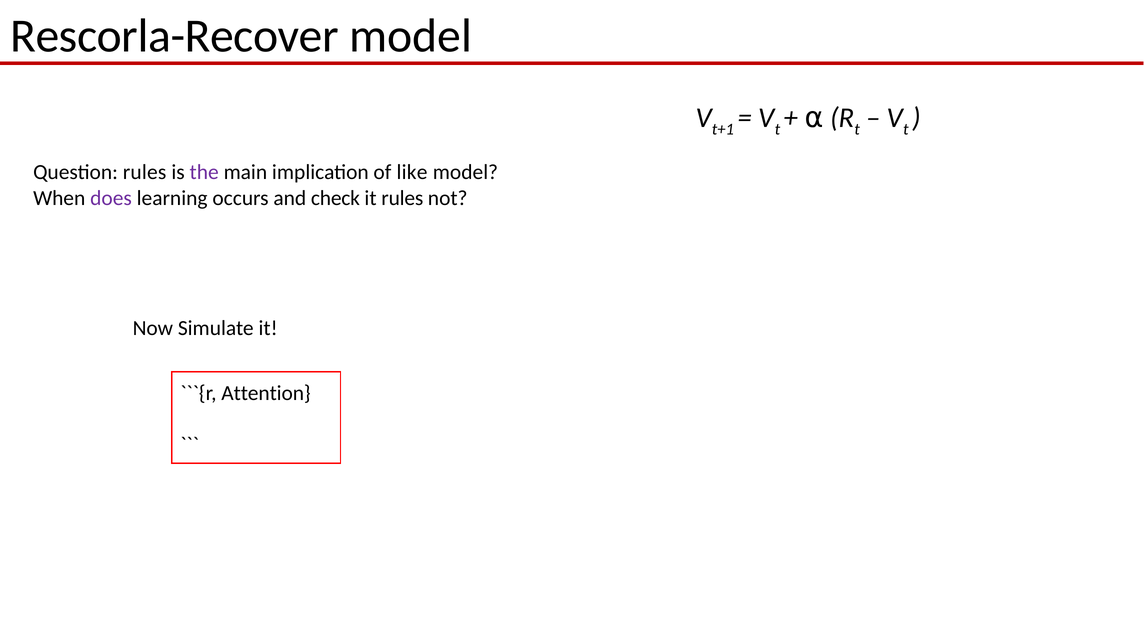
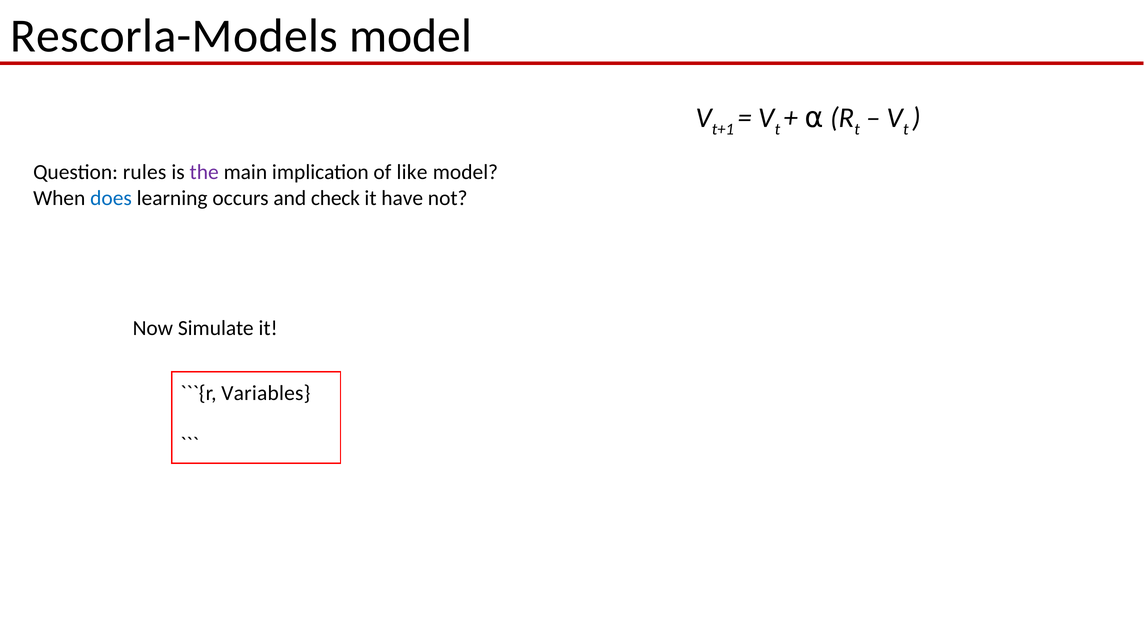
Rescorla-Recover: Rescorla-Recover -> Rescorla-Models (174, 36)
does colour: purple -> blue (111, 198)
it rules: rules -> have (402, 198)
Attention: Attention -> Variables (266, 393)
